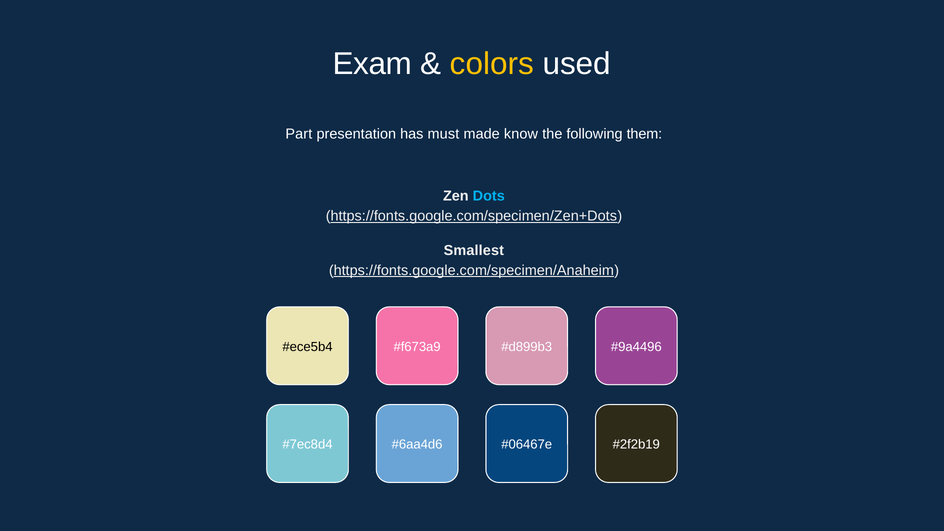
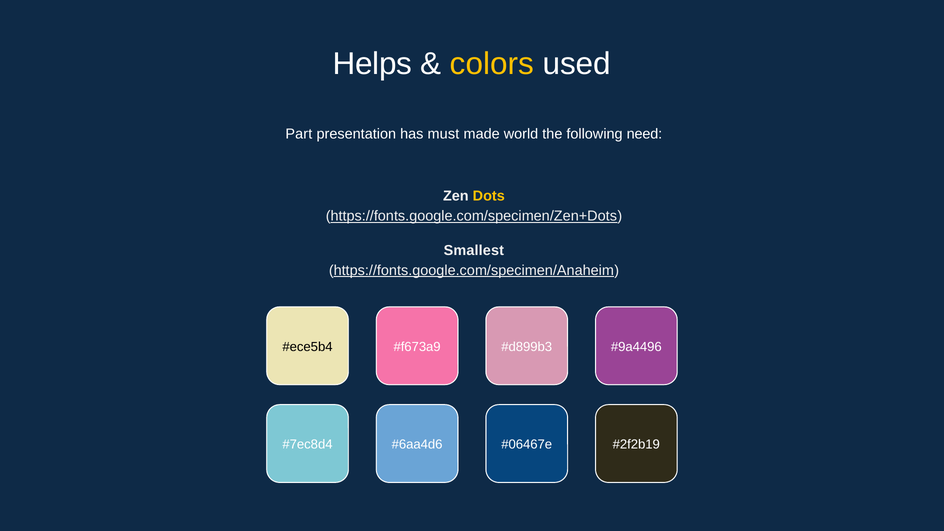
Exam: Exam -> Helps (372, 64)
know: know -> world (521, 134)
them: them -> need (644, 134)
Dots colour: light blue -> yellow (489, 196)
